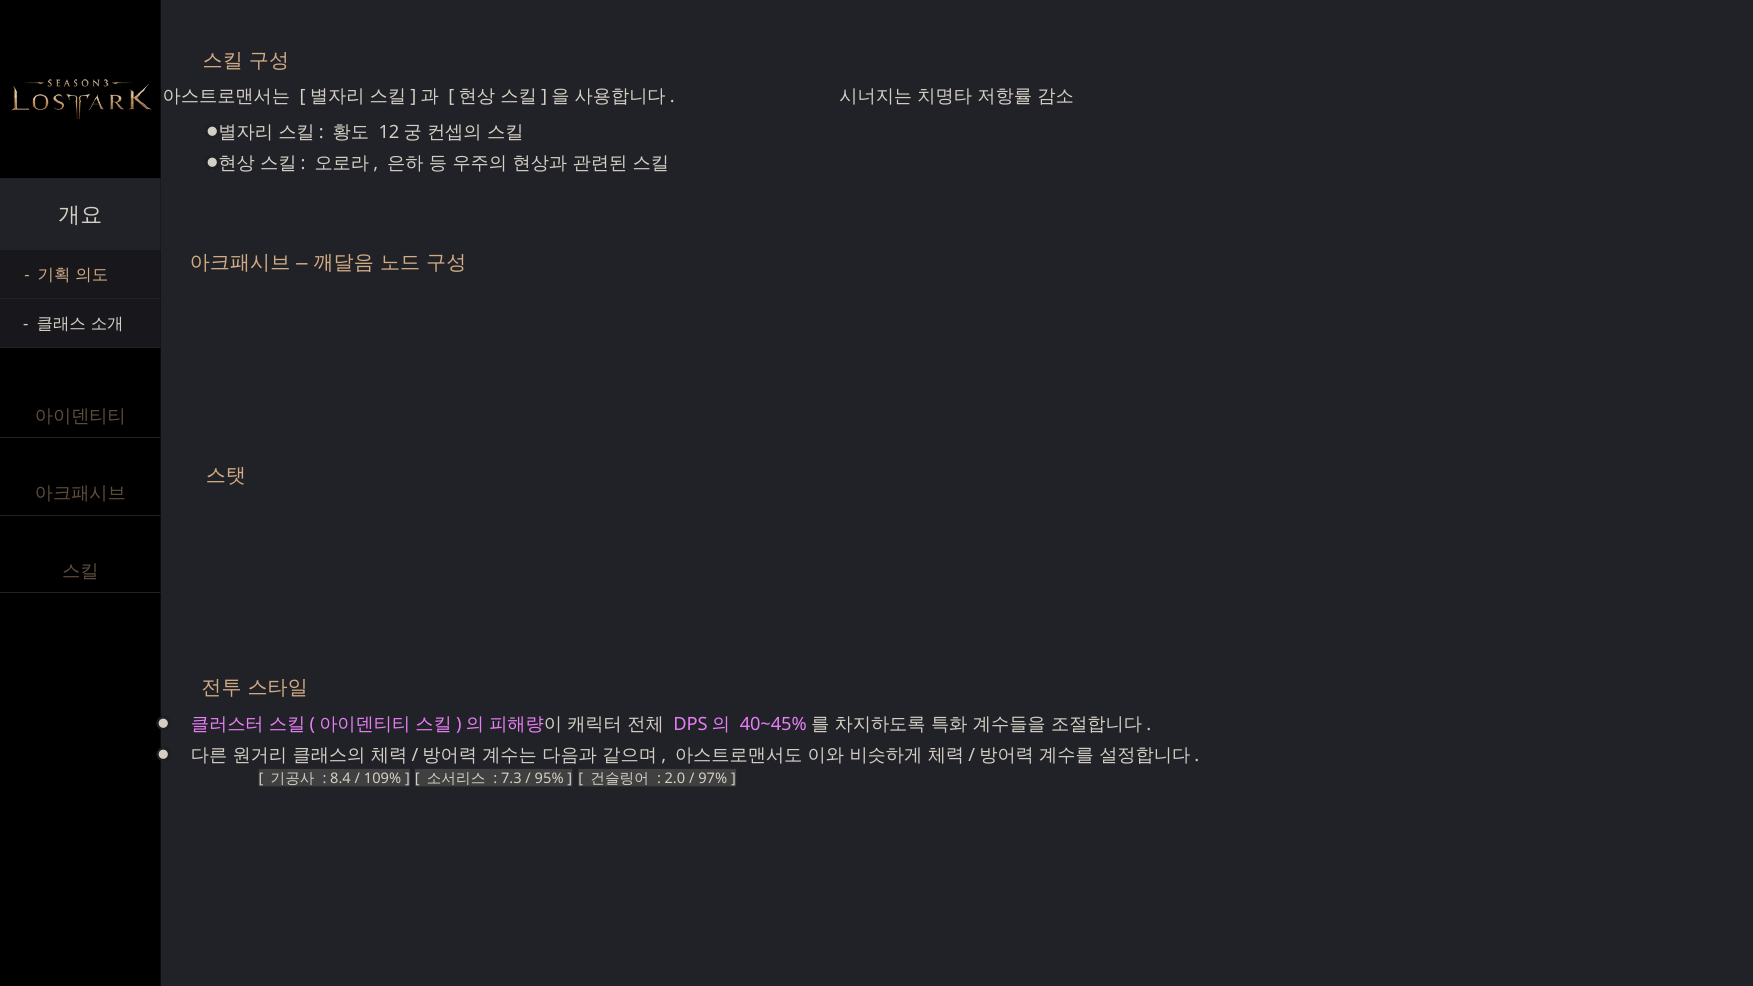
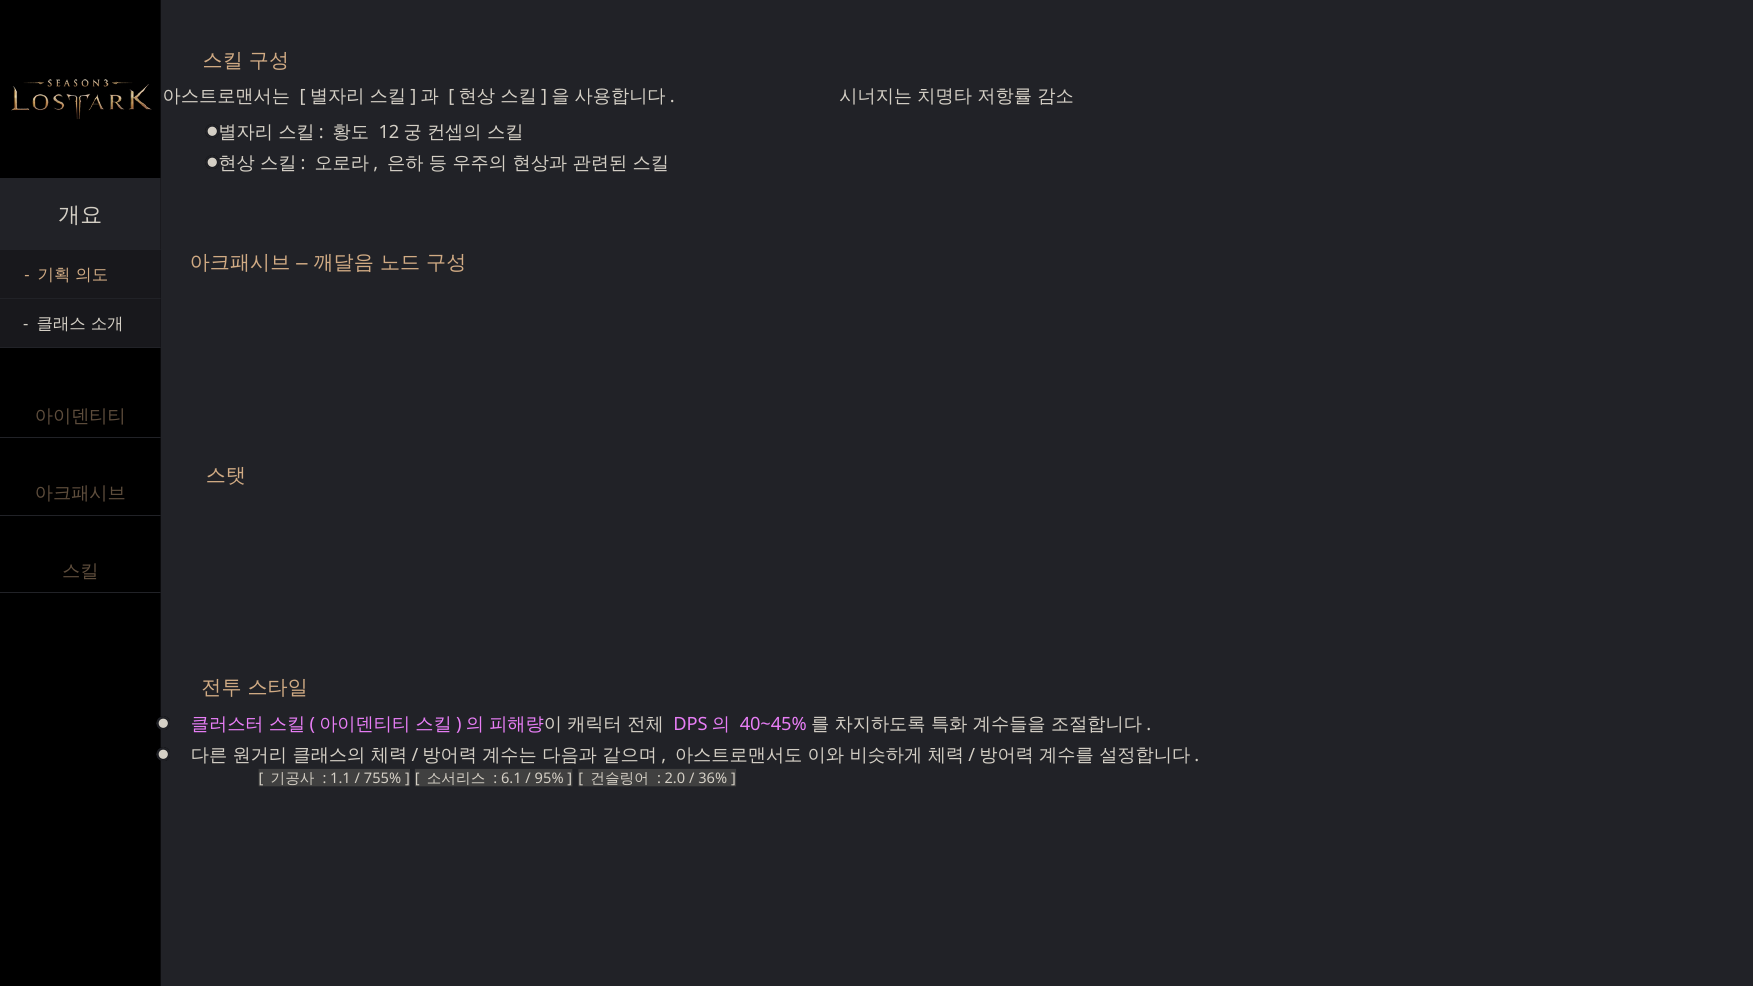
8.4: 8.4 -> 1.1 (341, 779)
109%: 109% -> 755% (383, 779)
7.3: 7.3 -> 6.1 (511, 779)
97%: 97% -> 36% (713, 779)
